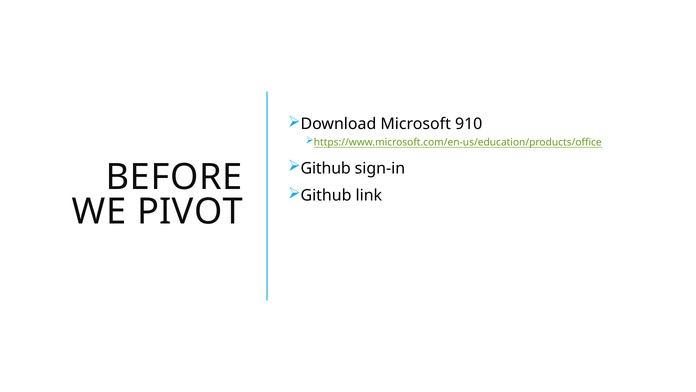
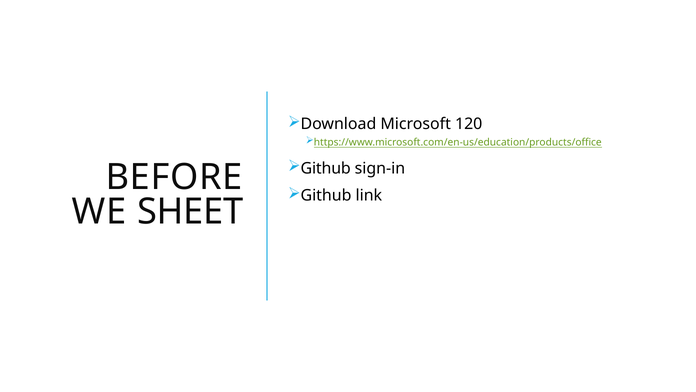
910: 910 -> 120 (469, 124)
PIVOT: PIVOT -> SHEET (190, 212)
